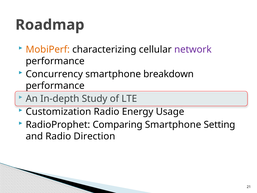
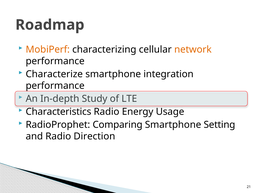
network colour: purple -> orange (193, 49)
Concurrency: Concurrency -> Characterize (54, 74)
breakdown: breakdown -> integration (168, 74)
Customization: Customization -> Characteristics (58, 112)
